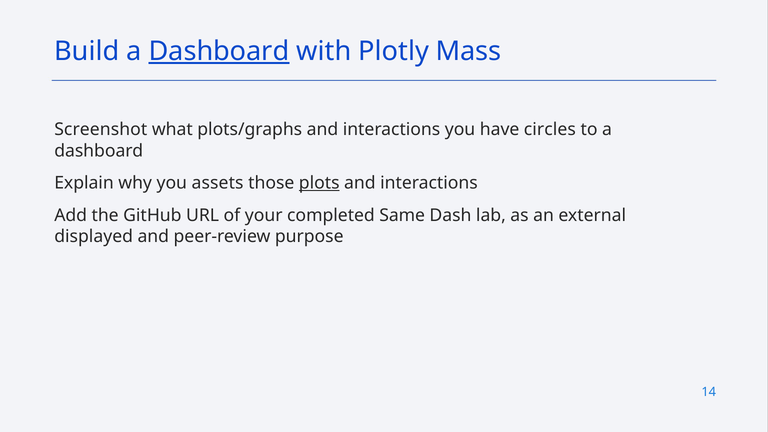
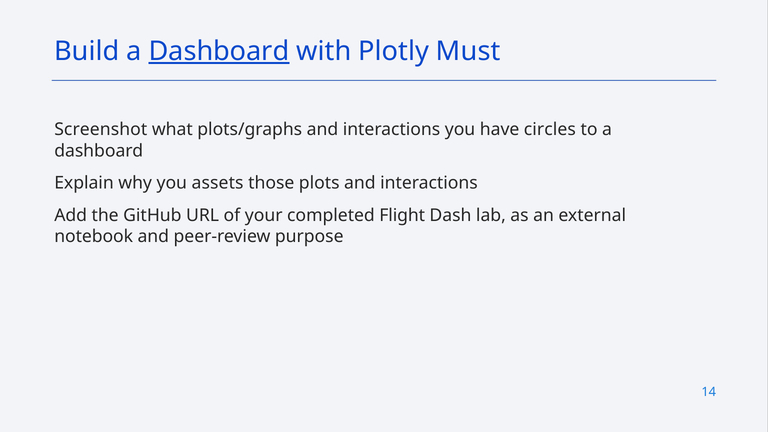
Mass: Mass -> Must (468, 51)
plots underline: present -> none (319, 183)
Same: Same -> Flight (402, 215)
displayed: displayed -> notebook (94, 236)
